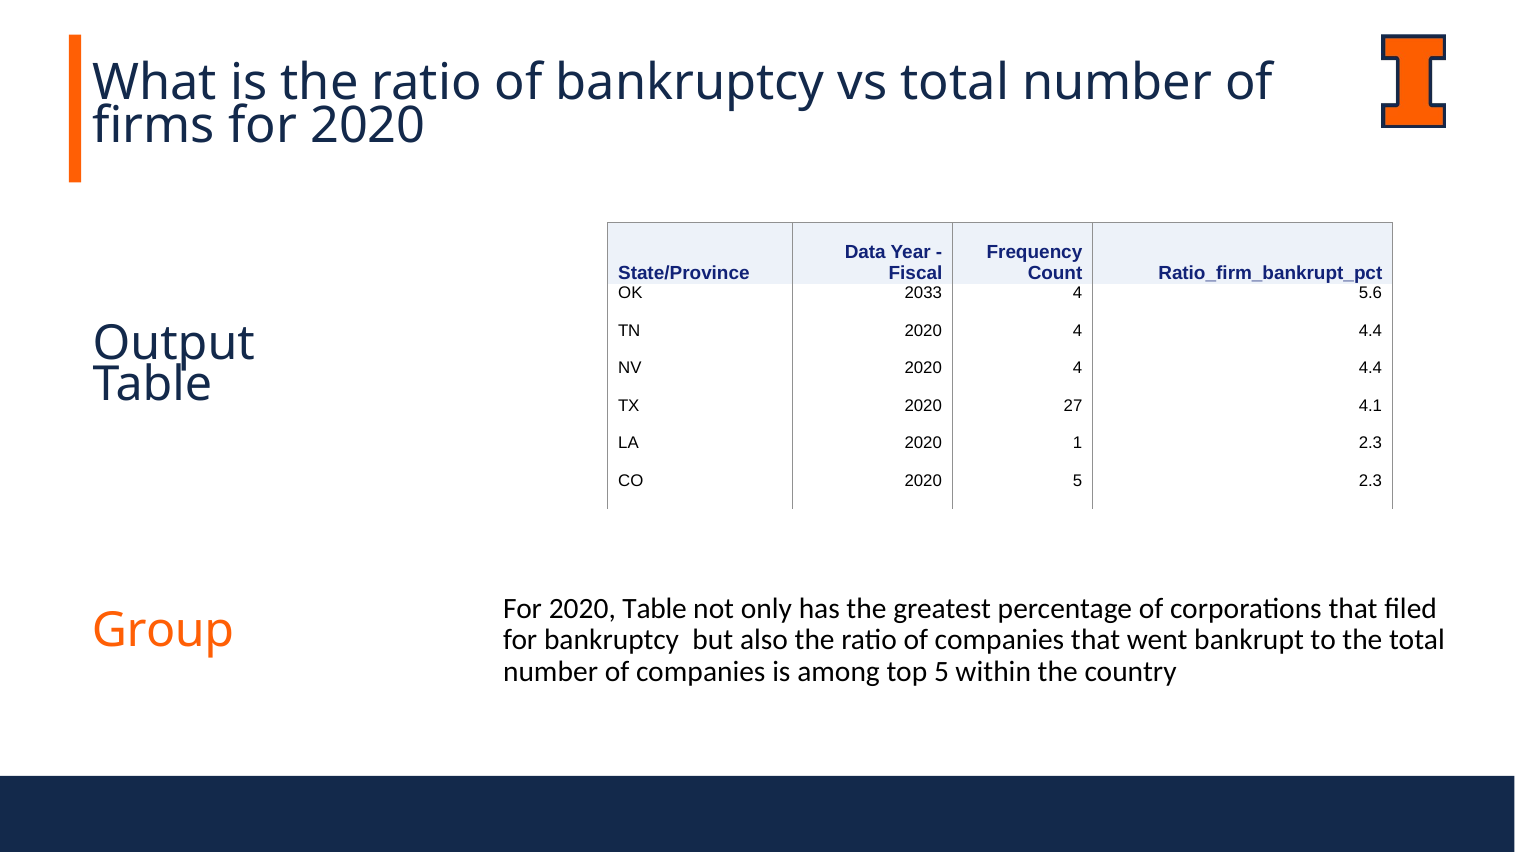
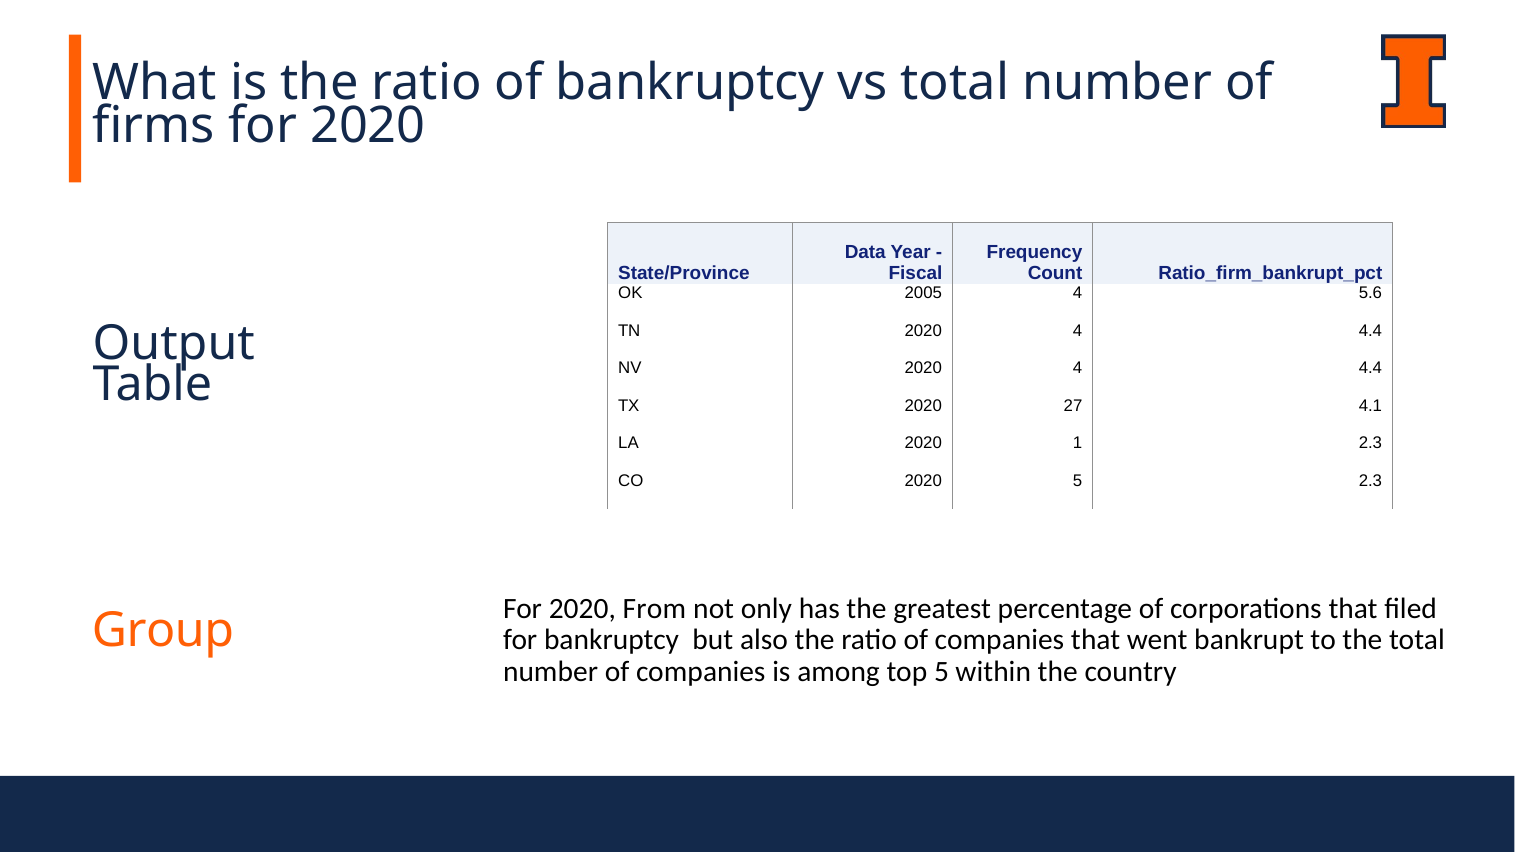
2033: 2033 -> 2005 (923, 293)
2020 Table: Table -> From (654, 609)
